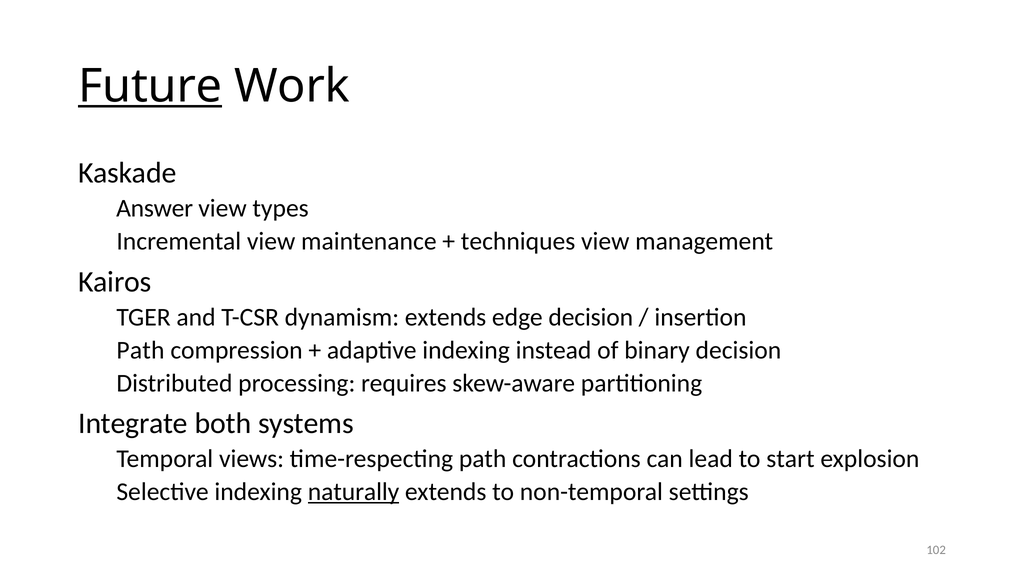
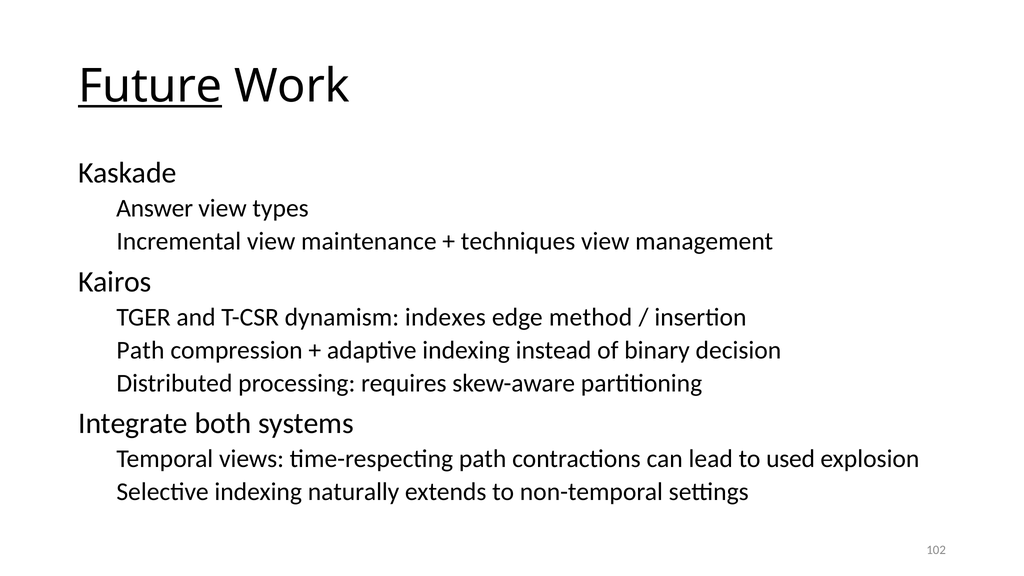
dynamism extends: extends -> indexes (445, 317)
edge decision: decision -> method (591, 317)
start: start -> used (791, 459)
naturally underline: present -> none (354, 492)
